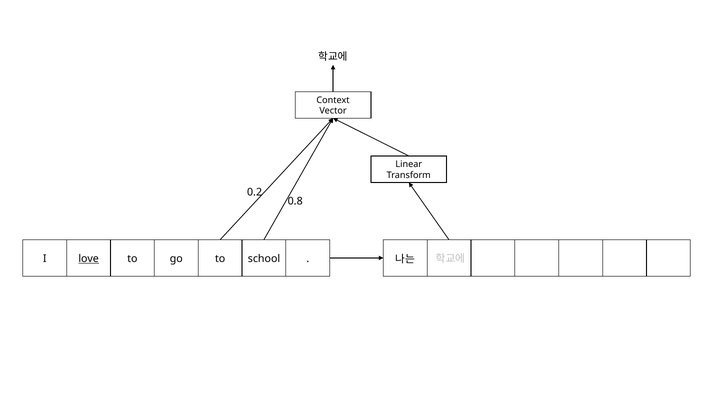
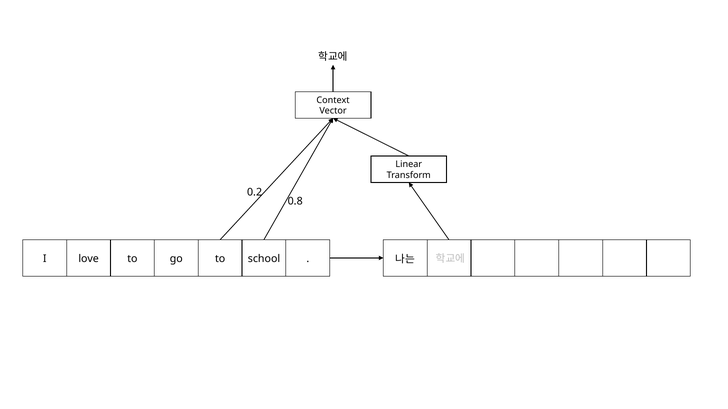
love underline: present -> none (89, 259)
